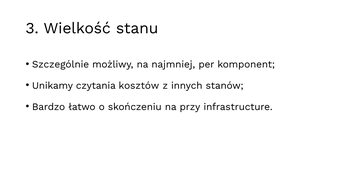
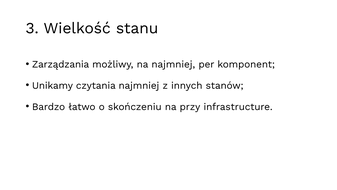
Szczególnie: Szczególnie -> Zarządzania (61, 64)
czytania kosztów: kosztów -> najmniej (139, 85)
